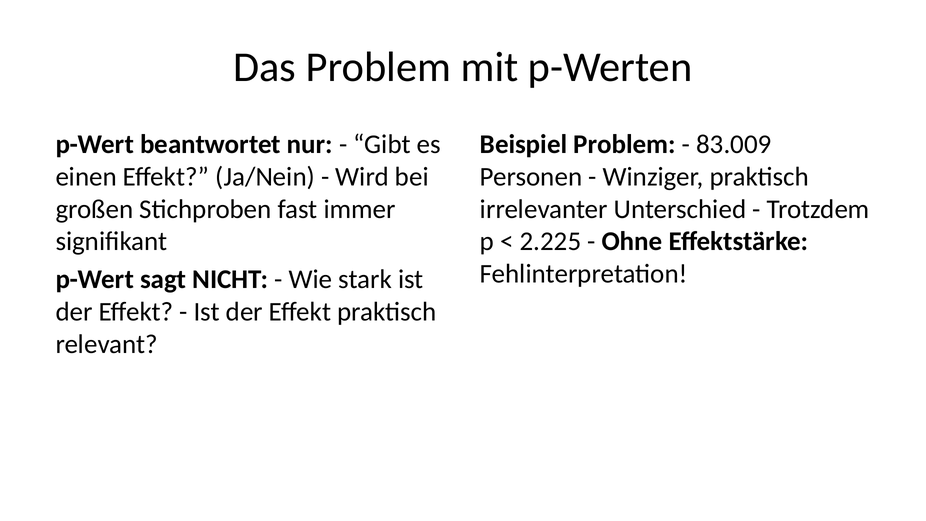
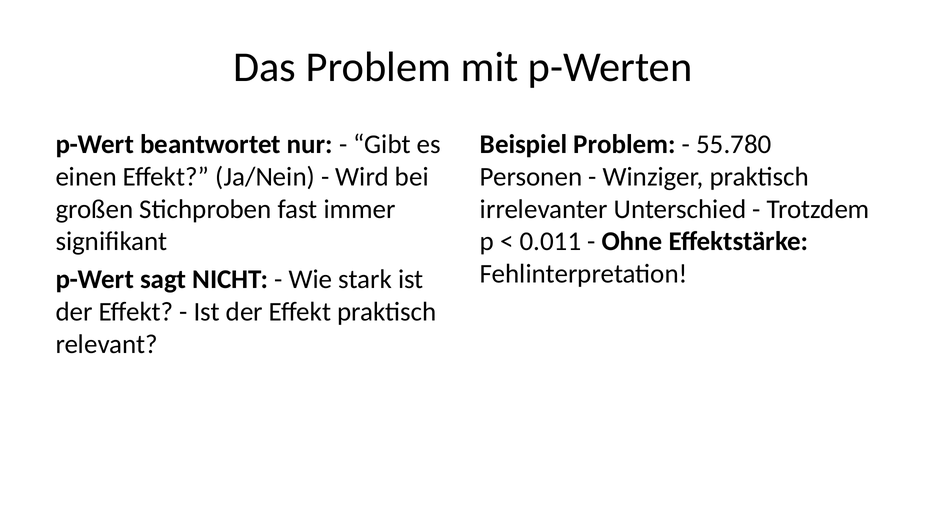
83.009: 83.009 -> 55.780 (734, 144)
2.225: 2.225 -> 0.011 (550, 242)
